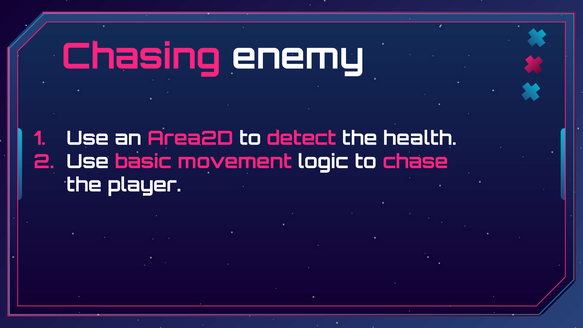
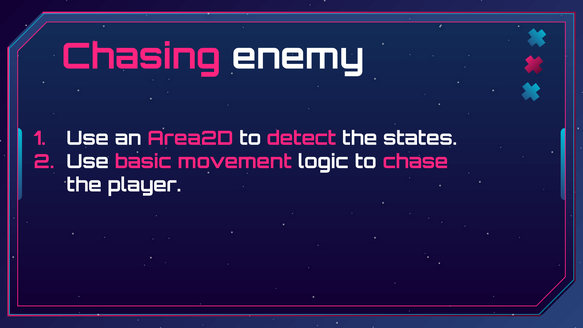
health: health -> states (420, 138)
